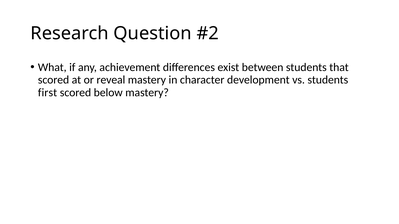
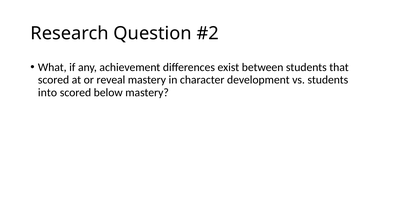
first: first -> into (47, 93)
